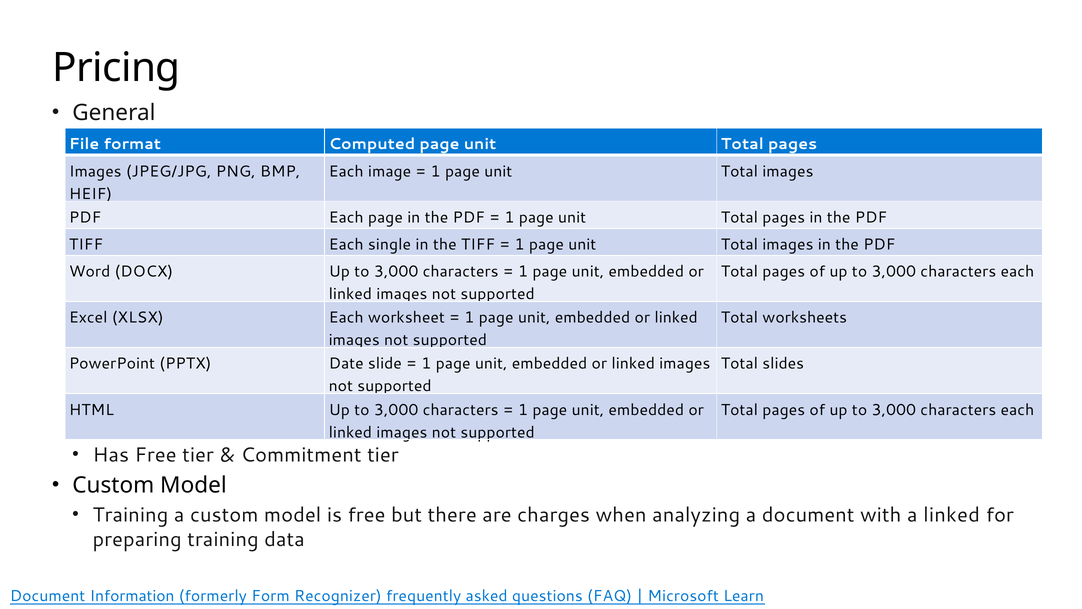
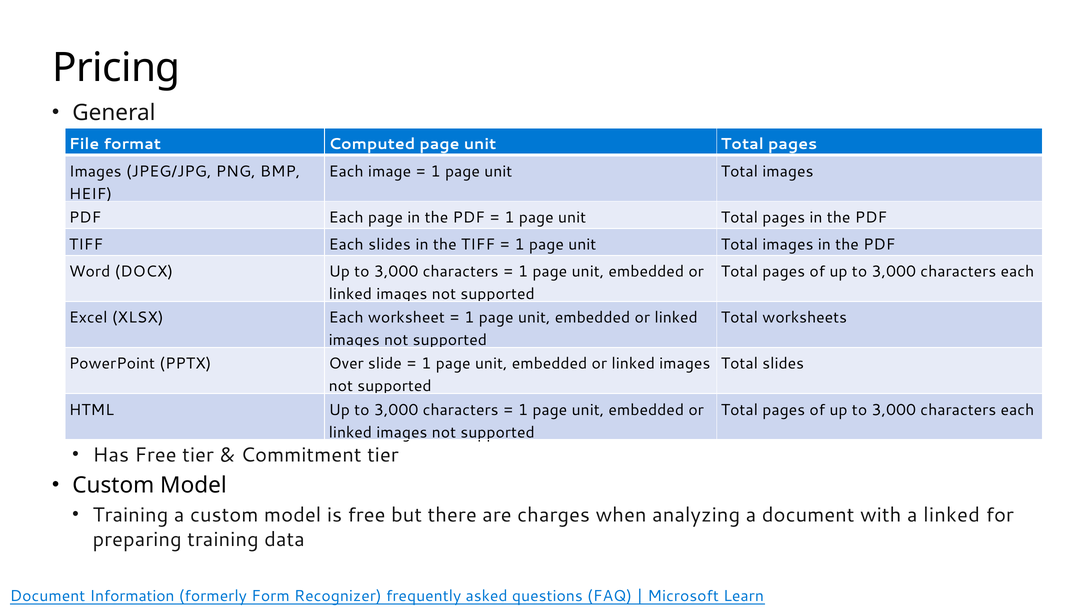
Each single: single -> slides (389, 244)
Date: Date -> Over (346, 364)
